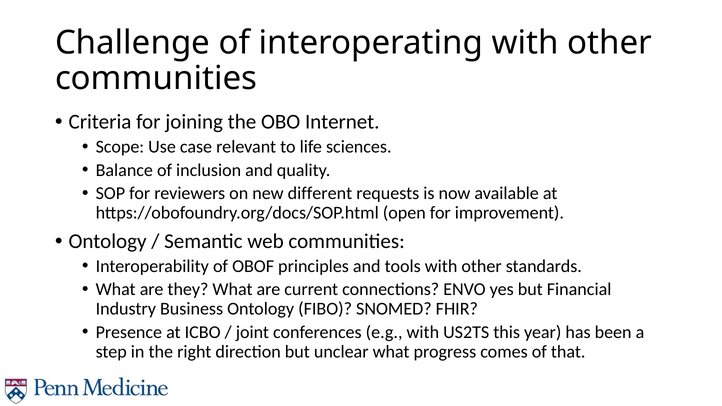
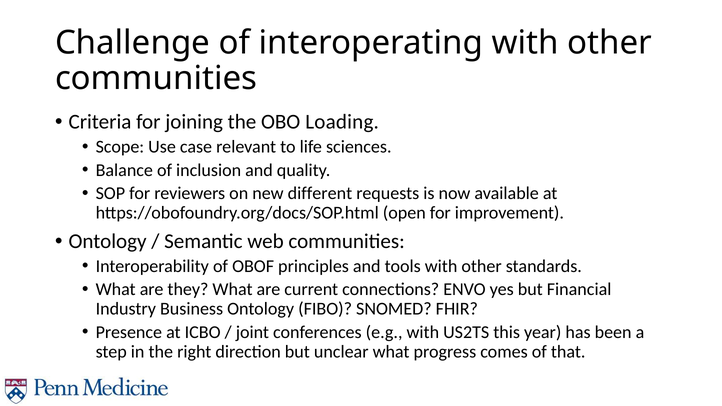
Internet: Internet -> Loading (342, 122)
